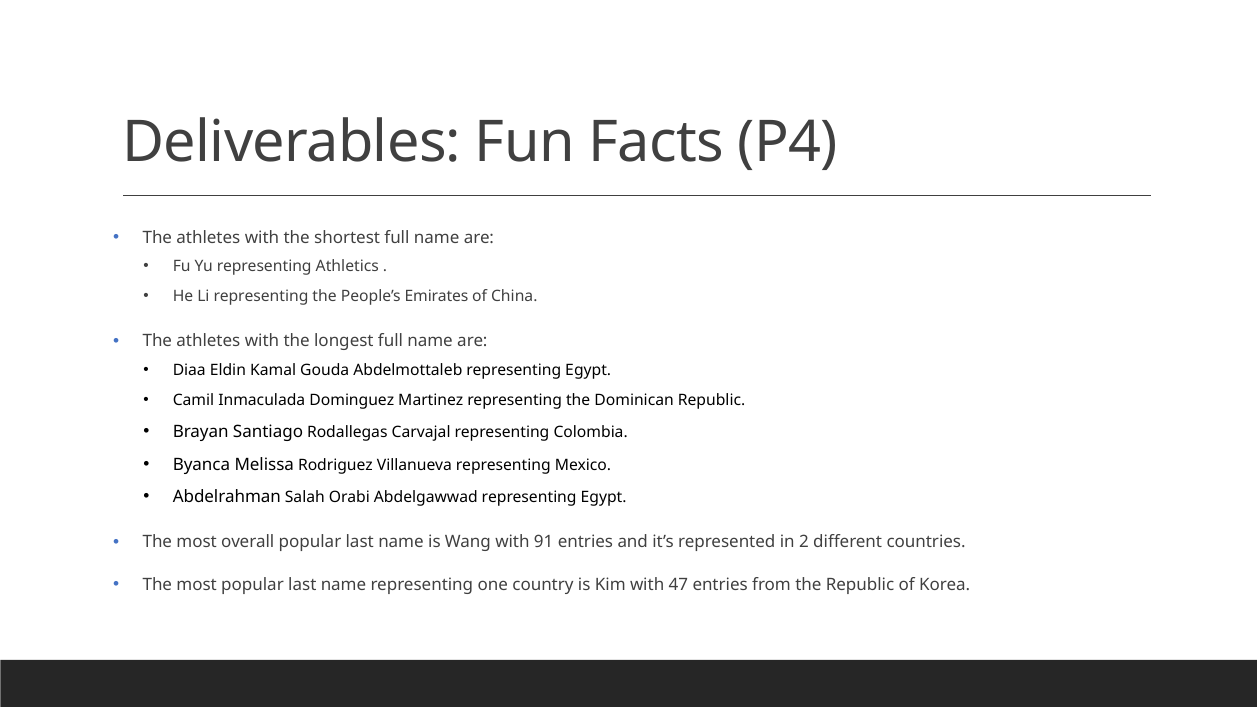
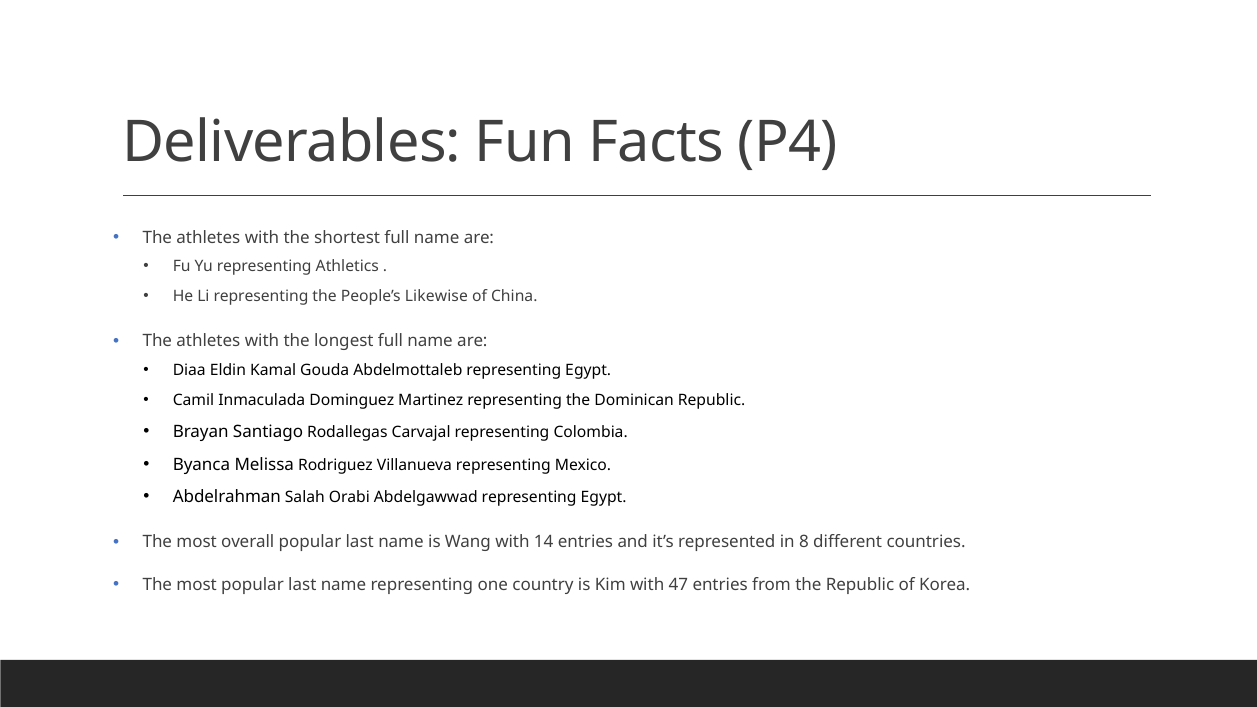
Emirates: Emirates -> Likewise (436, 297)
91: 91 -> 14 (544, 542)
2: 2 -> 8 (804, 542)
